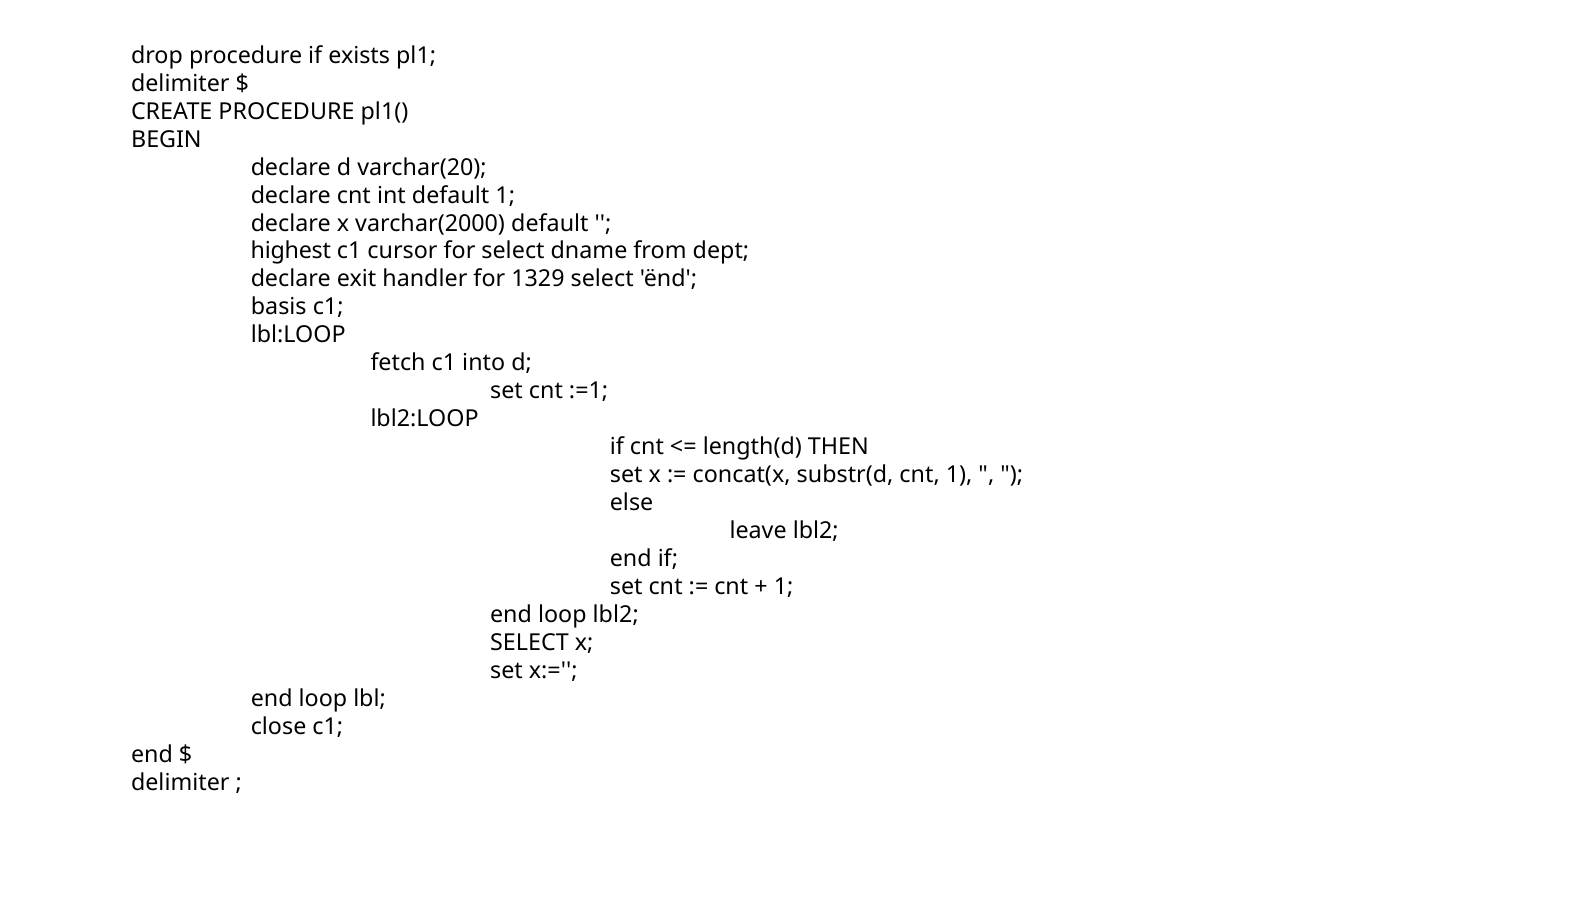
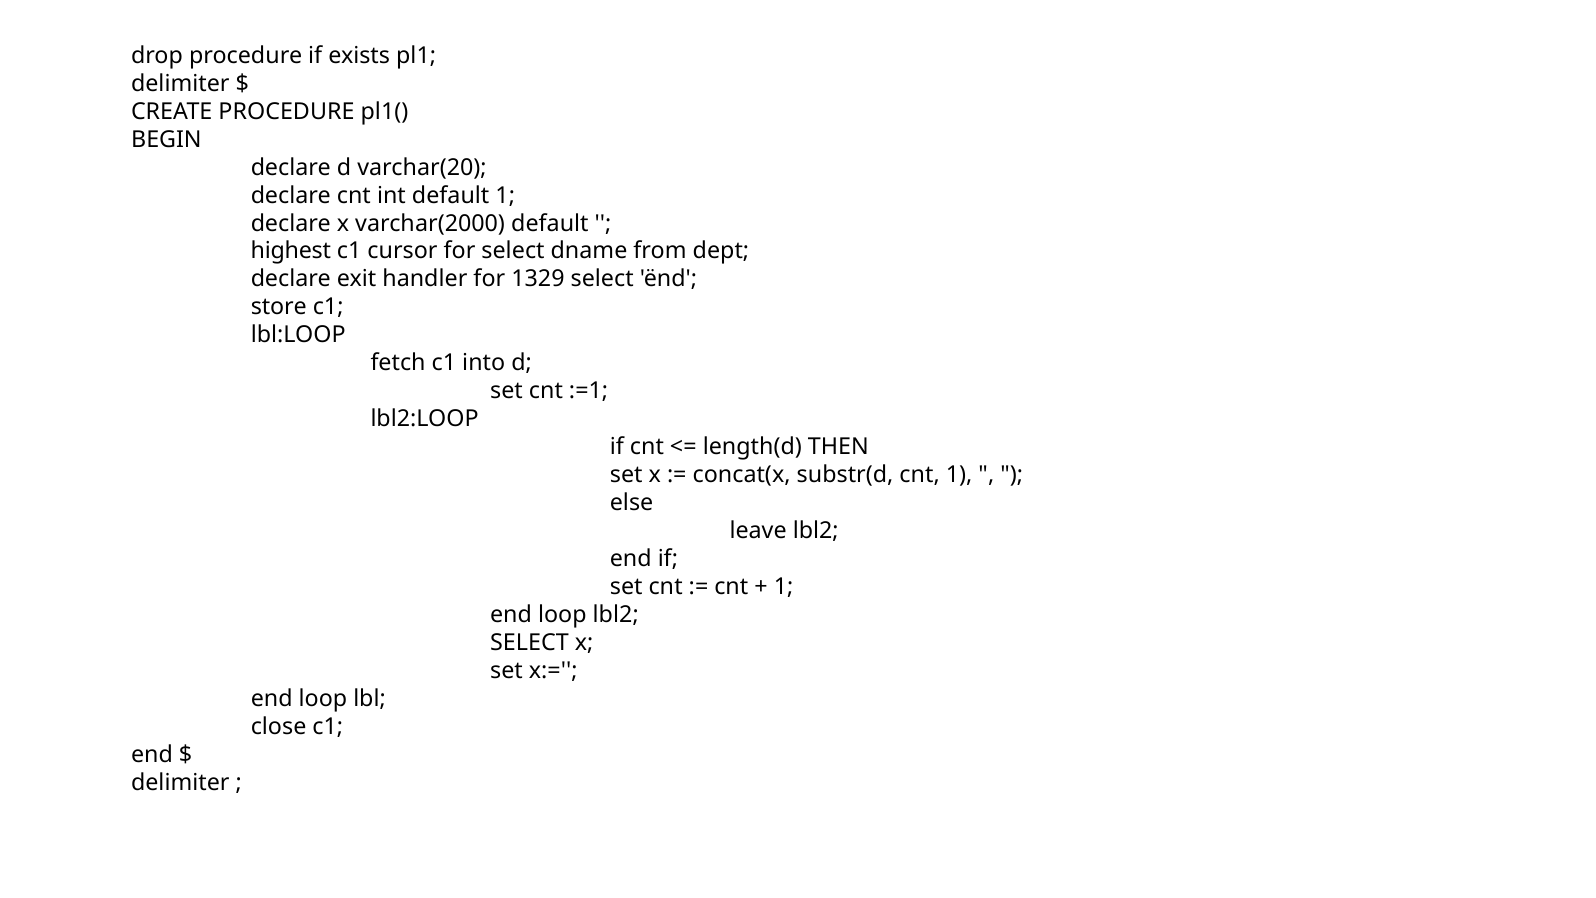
basis: basis -> store (279, 307)
